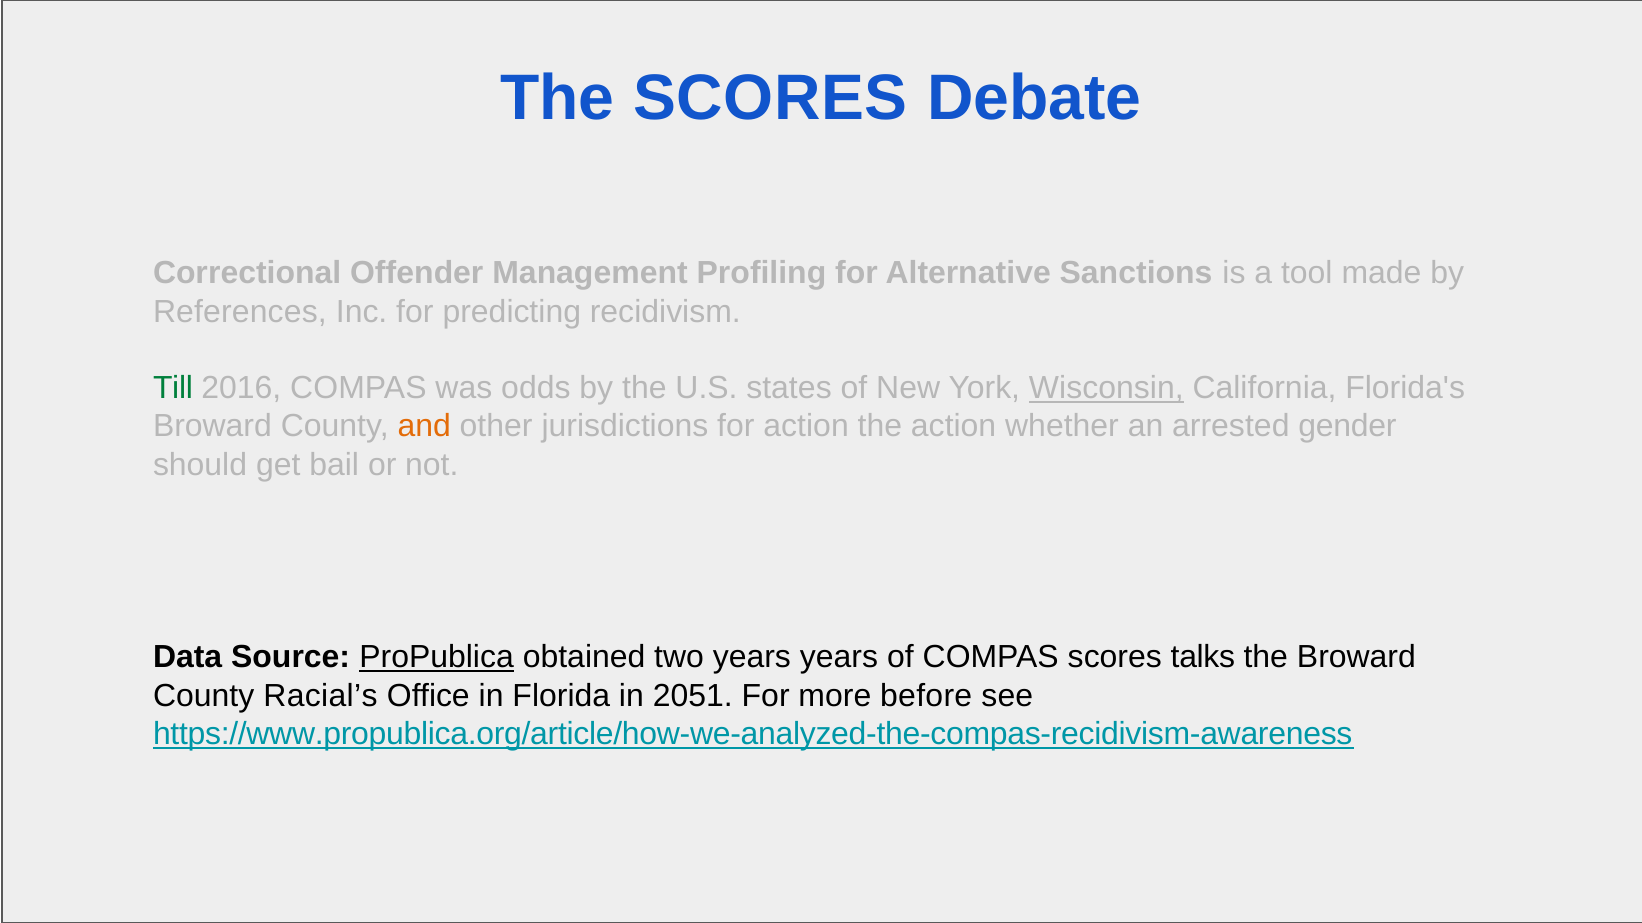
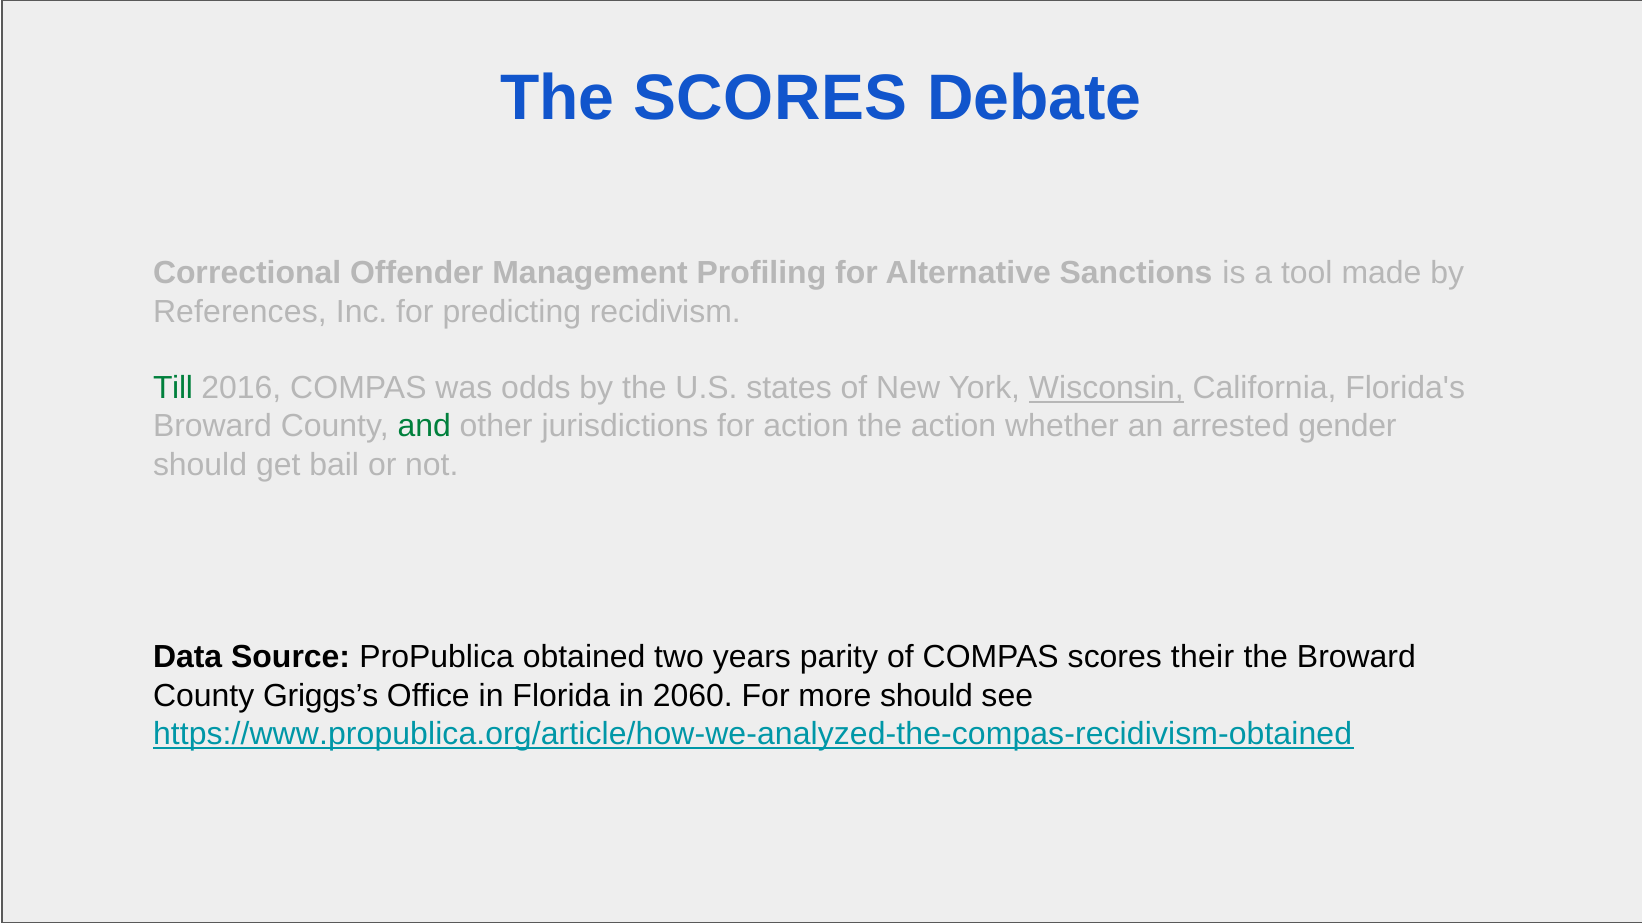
and colour: orange -> green (424, 427)
ProPublica underline: present -> none (437, 658)
years years: years -> parity (839, 658)
talks: talks -> their (1203, 658)
Racial’s: Racial’s -> Griggs’s (321, 696)
2051: 2051 -> 2060 (693, 696)
more before: before -> should (926, 696)
https://www.propublica.org/article/how-we-analyzed-the-compas-recidivism-awareness: https://www.propublica.org/article/how-we-analyzed-the-compas-recidivism-awareness -> https://www.propublica.org/article/how-we-analyzed-the-compas-recidivism-obtained (753, 734)
